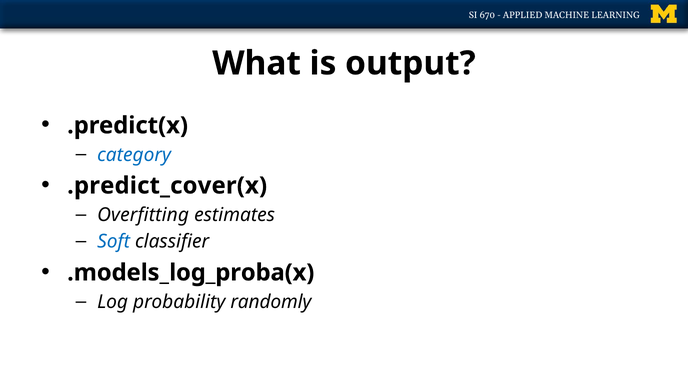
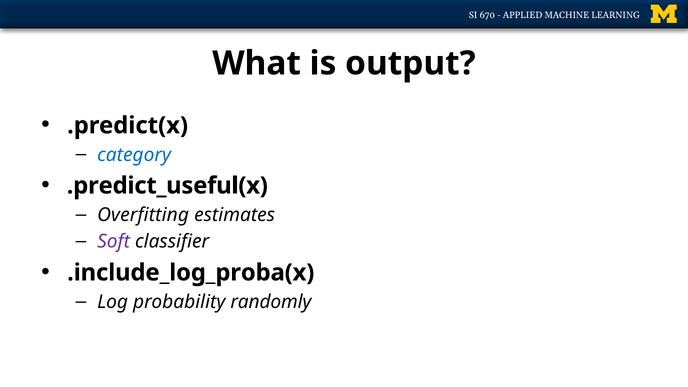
.predict_cover(x: .predict_cover(x -> .predict_useful(x (167, 186)
Soft colour: blue -> purple (114, 242)
.models_log_proba(x: .models_log_proba(x -> .include_log_proba(x (191, 273)
